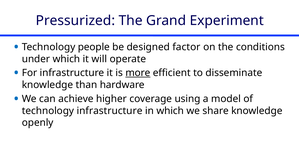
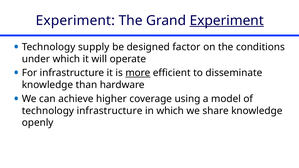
Pressurized: Pressurized -> Experiment (75, 21)
Experiment underline: none -> present (227, 21)
people: people -> supply (94, 47)
